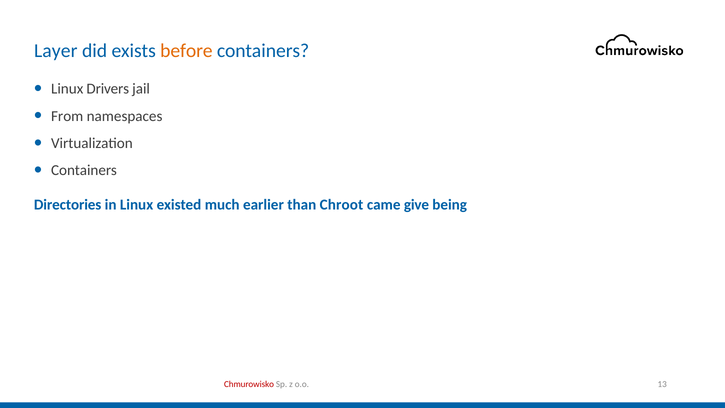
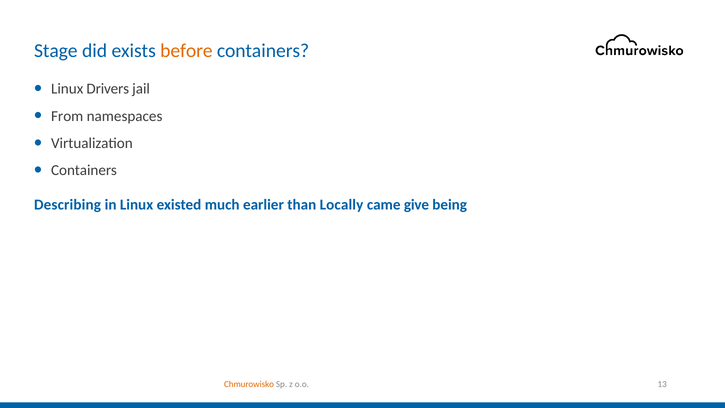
Layer: Layer -> Stage (56, 51)
Directories: Directories -> Describing (68, 205)
Chroot: Chroot -> Locally (342, 205)
Chmurowisko colour: red -> orange (249, 384)
